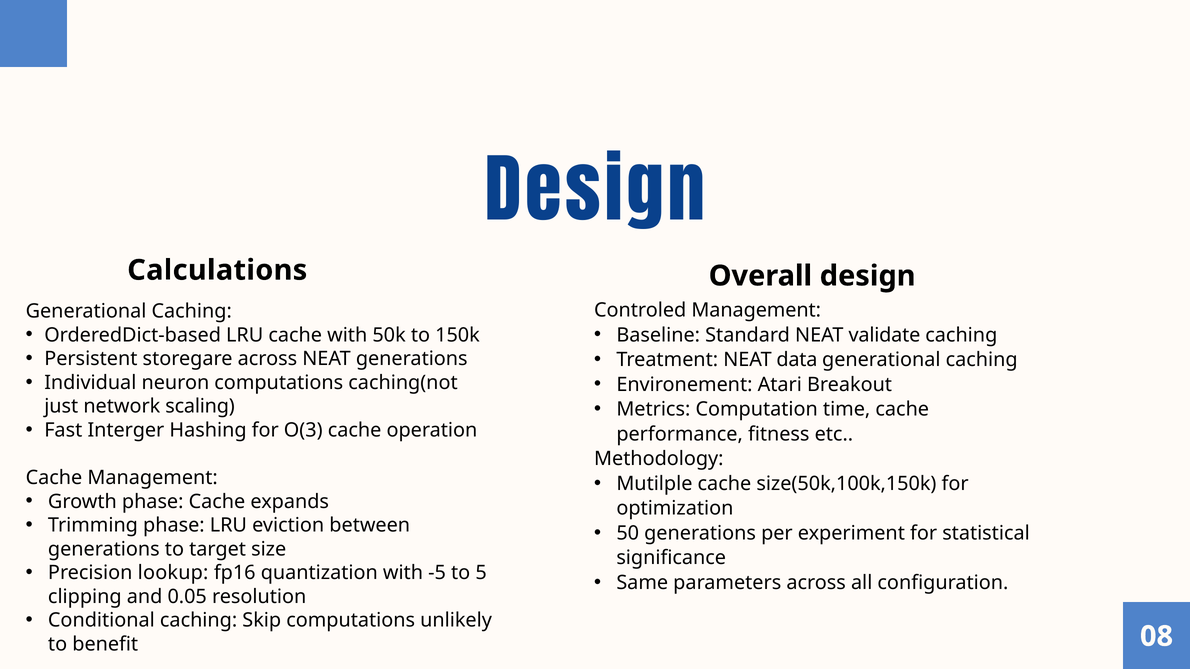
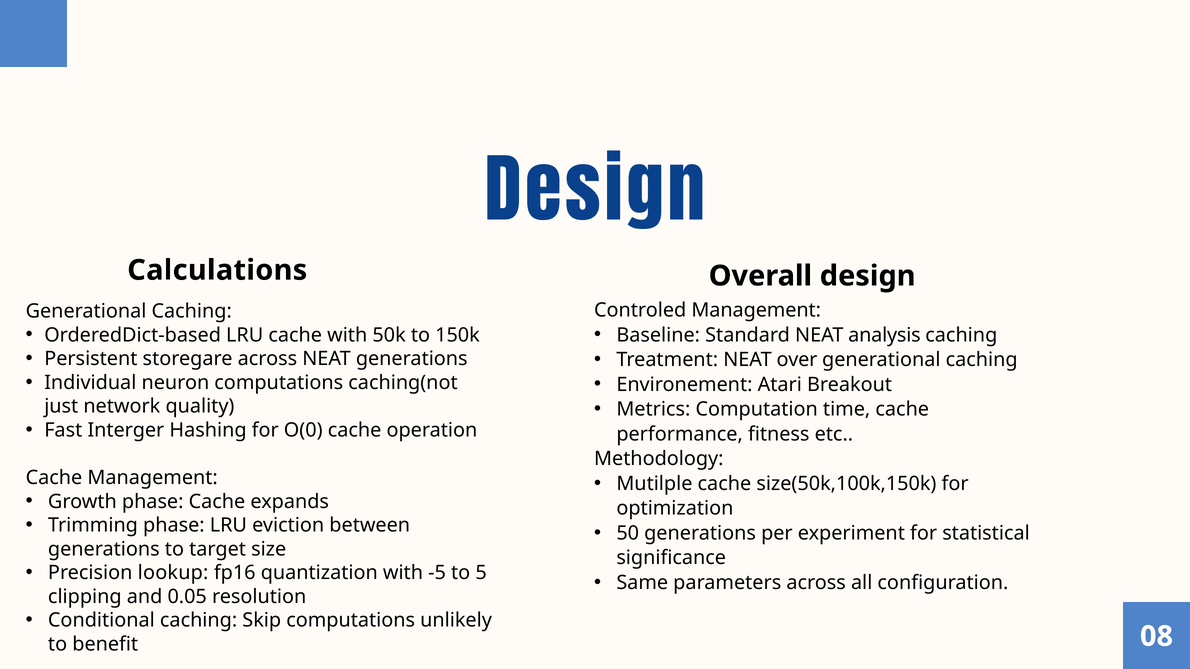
validate: validate -> analysis (884, 335)
data: data -> over (797, 360)
scaling: scaling -> quality (200, 407)
O(3: O(3 -> O(0 (303, 430)
